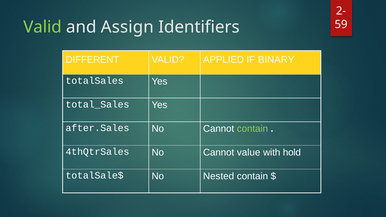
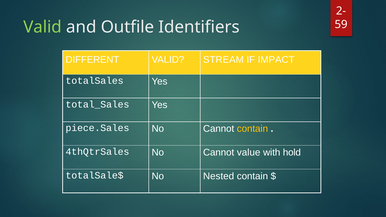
Assign: Assign -> Outfile (127, 27)
APPLIED: APPLIED -> STREAM (223, 60)
BINARY: BINARY -> IMPACT (276, 60)
after.Sales: after.Sales -> piece.Sales (97, 128)
contain colour: light green -> yellow (252, 129)
